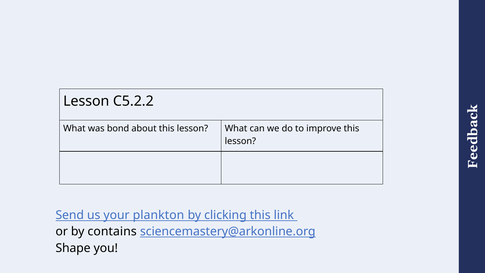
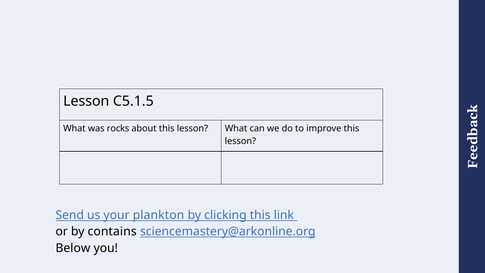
C5.2.2: C5.2.2 -> C5.1.5 (133, 101)
bond: bond -> rocks (118, 129)
Shape: Shape -> Below (73, 248)
